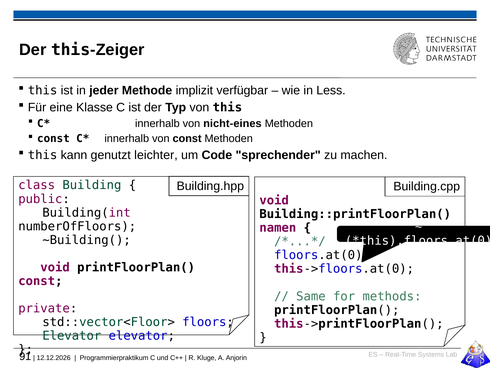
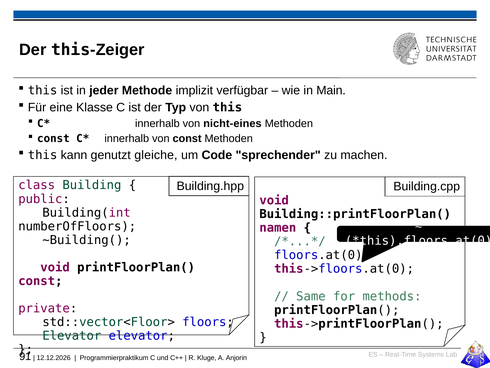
Less: Less -> Main (331, 90)
leichter: leichter -> gleiche (156, 155)
